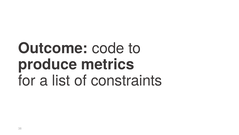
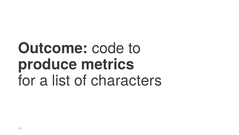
constraints: constraints -> characters (126, 80)
